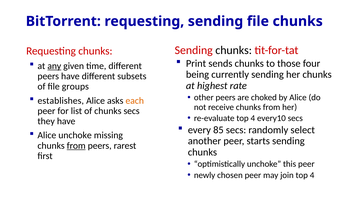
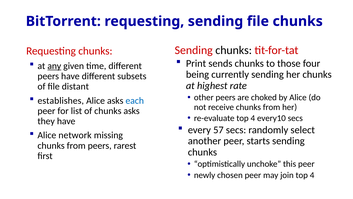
groups: groups -> distant (75, 86)
each colour: orange -> blue (135, 100)
chunks secs: secs -> asks (132, 111)
85: 85 -> 57 (218, 130)
Alice unchoke: unchoke -> network (75, 135)
from underline: present -> none (76, 145)
